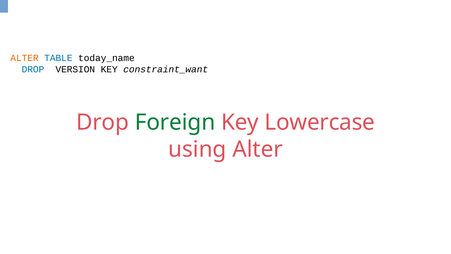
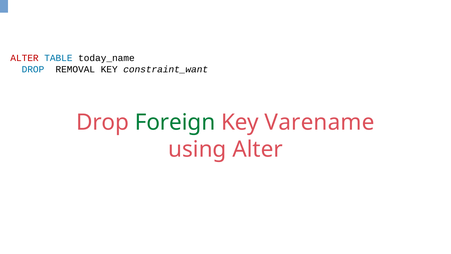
ALTER colour: orange -> red (25, 58)
VERSION: VERSION -> REMOVAL (75, 69)
Lowercase: Lowercase -> Varename (320, 122)
